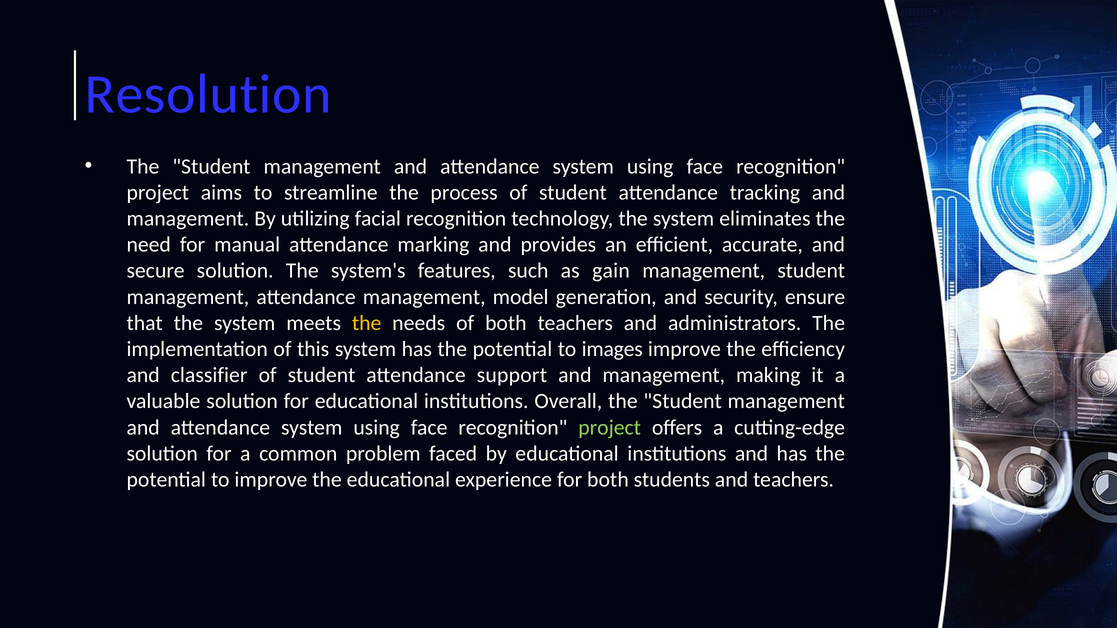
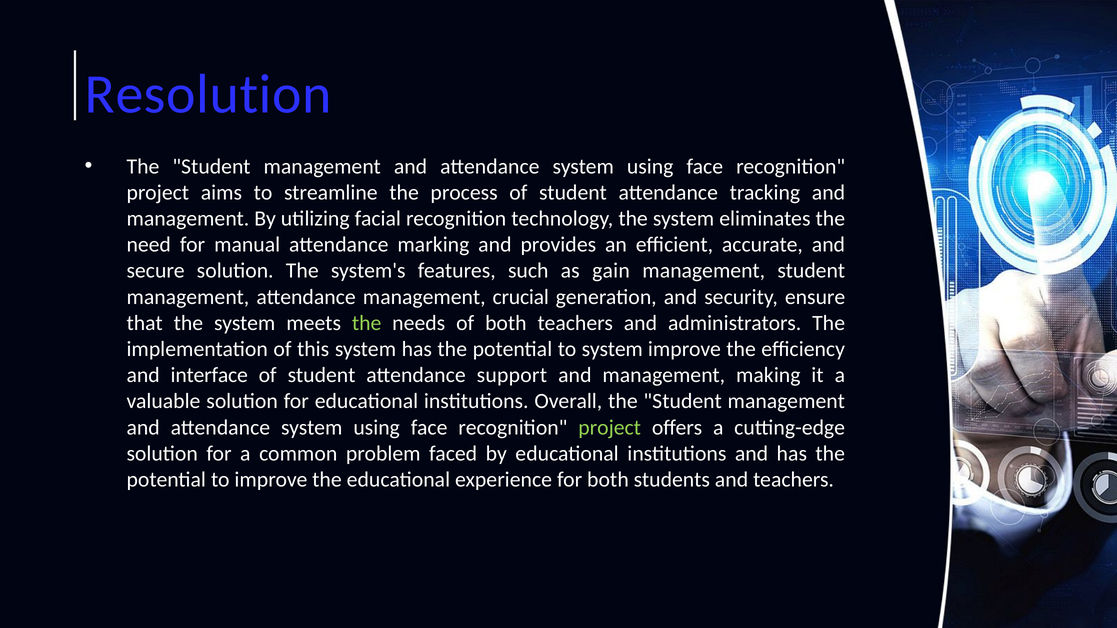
model: model -> crucial (521, 297)
the colour: yellow -> light green (367, 323)
to images: images -> system (612, 349)
classifier: classifier -> interface (209, 375)
